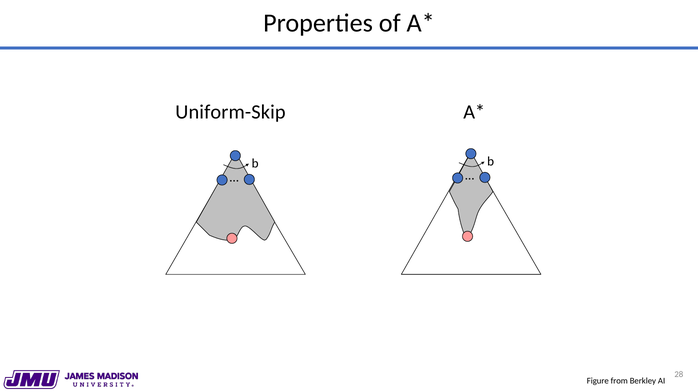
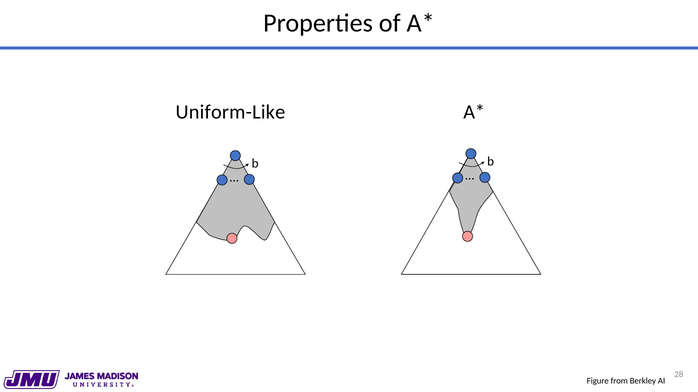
Uniform-Skip: Uniform-Skip -> Uniform-Like (230, 112)
